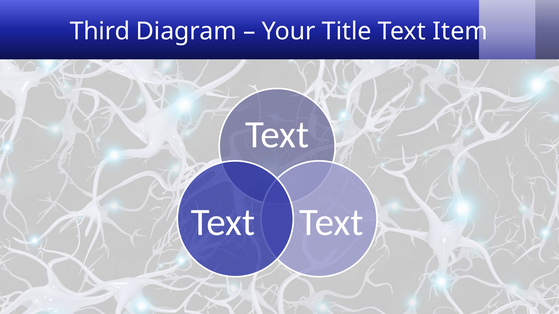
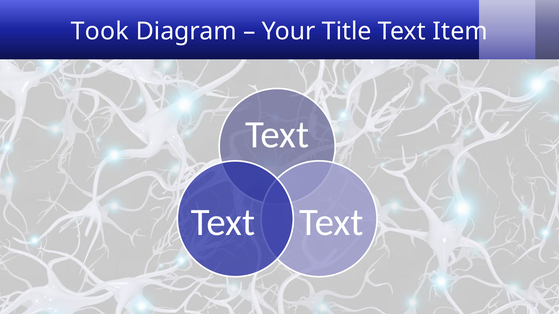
Third: Third -> Took (100, 31)
